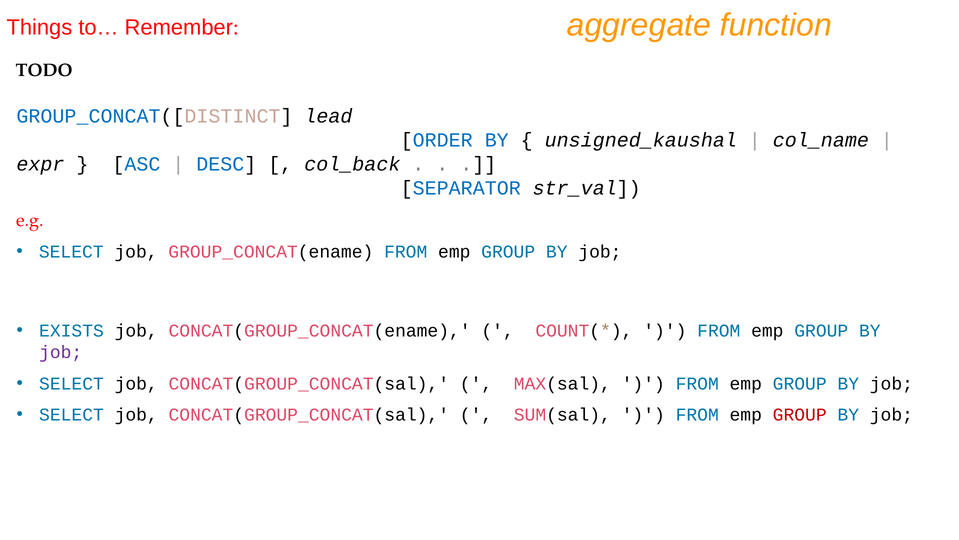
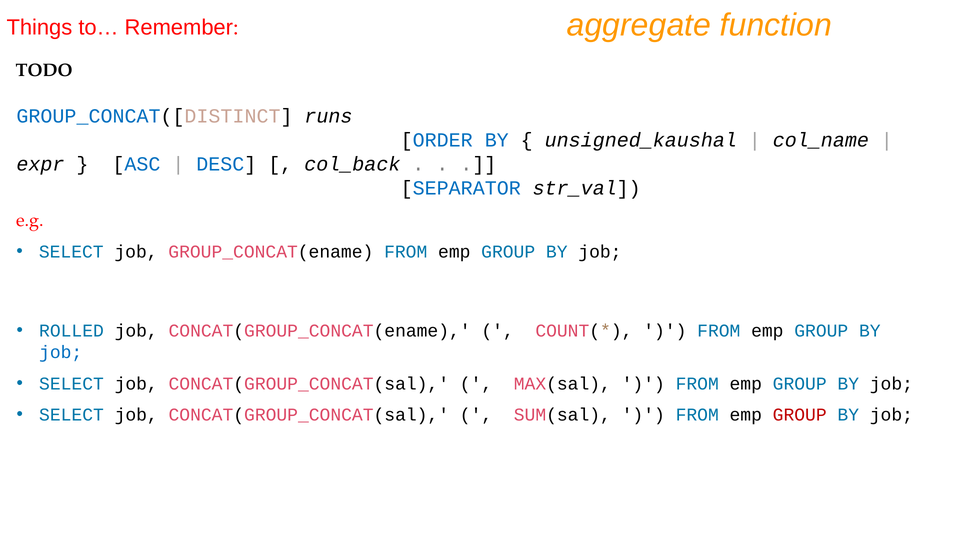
lead: lead -> runs (328, 116)
EXISTS: EXISTS -> ROLLED (71, 331)
job colour: purple -> blue (61, 352)
